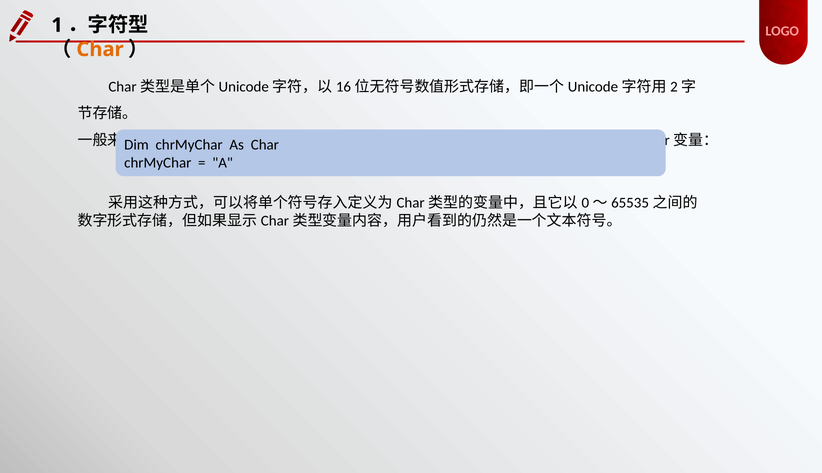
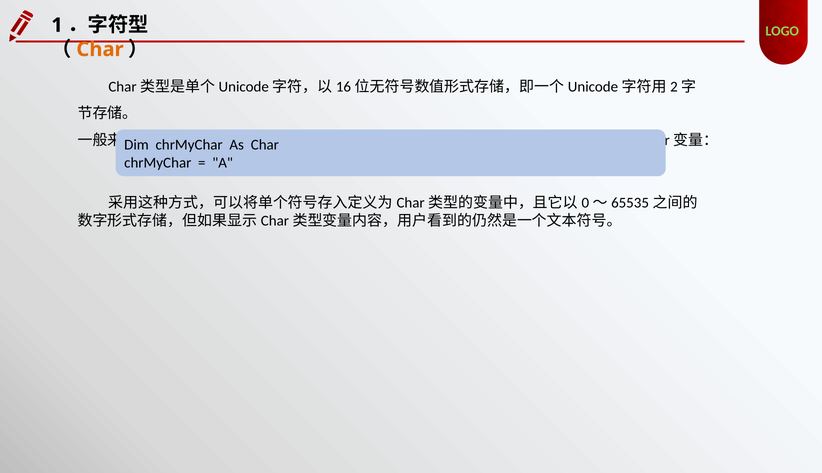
LOGO colour: pink -> light green (782, 31)
